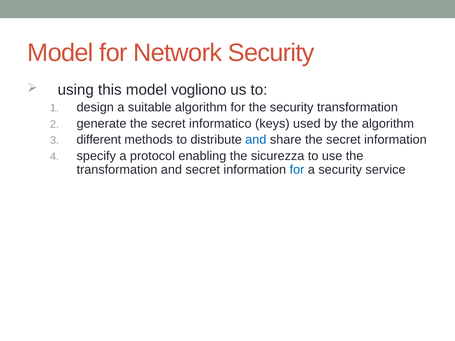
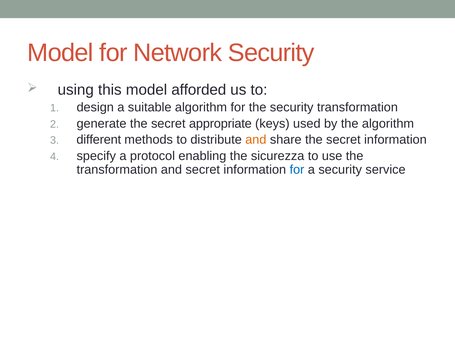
vogliono: vogliono -> afforded (199, 90)
informatico: informatico -> appropriate (220, 124)
and colour: blue -> orange (256, 140)
